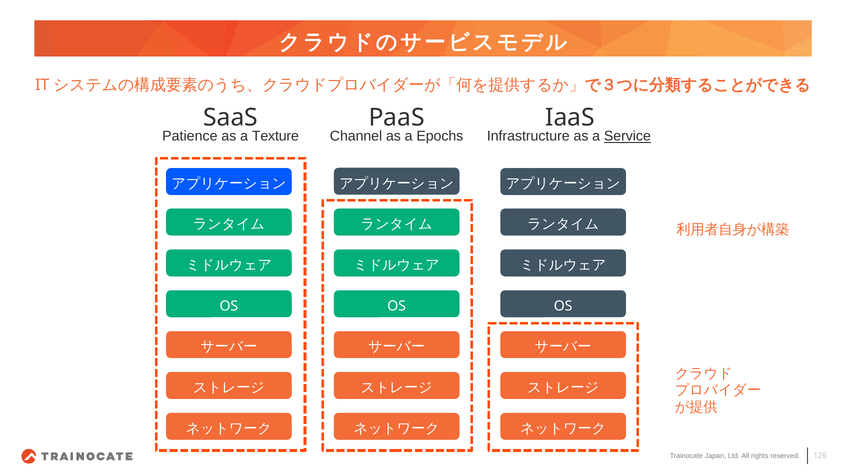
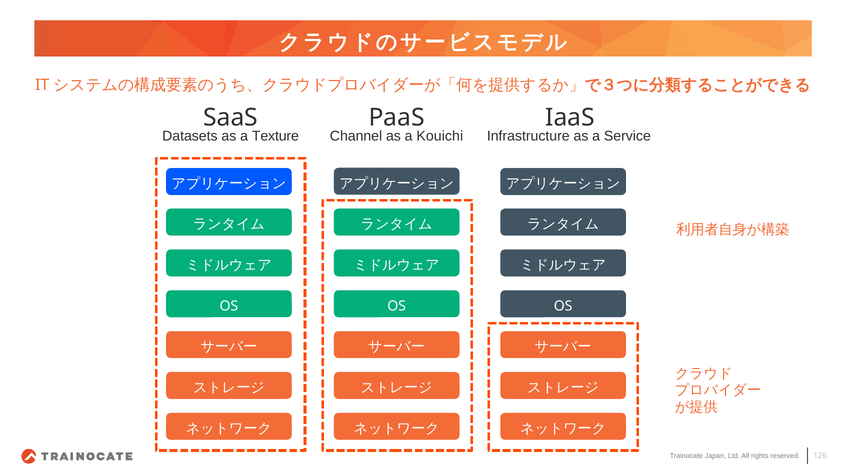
Patience: Patience -> Datasets (190, 136)
Epochs: Epochs -> Kouichi (440, 136)
Service underline: present -> none (627, 136)
